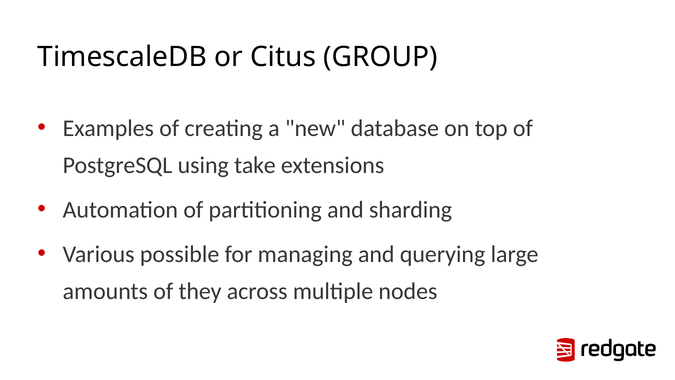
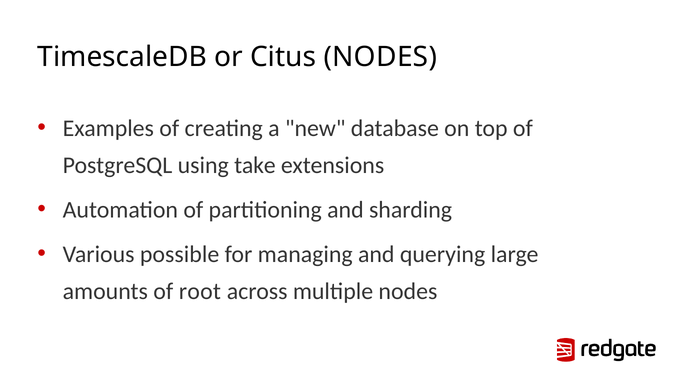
Citus GROUP: GROUP -> NODES (380, 57)
they: they -> root (200, 291)
